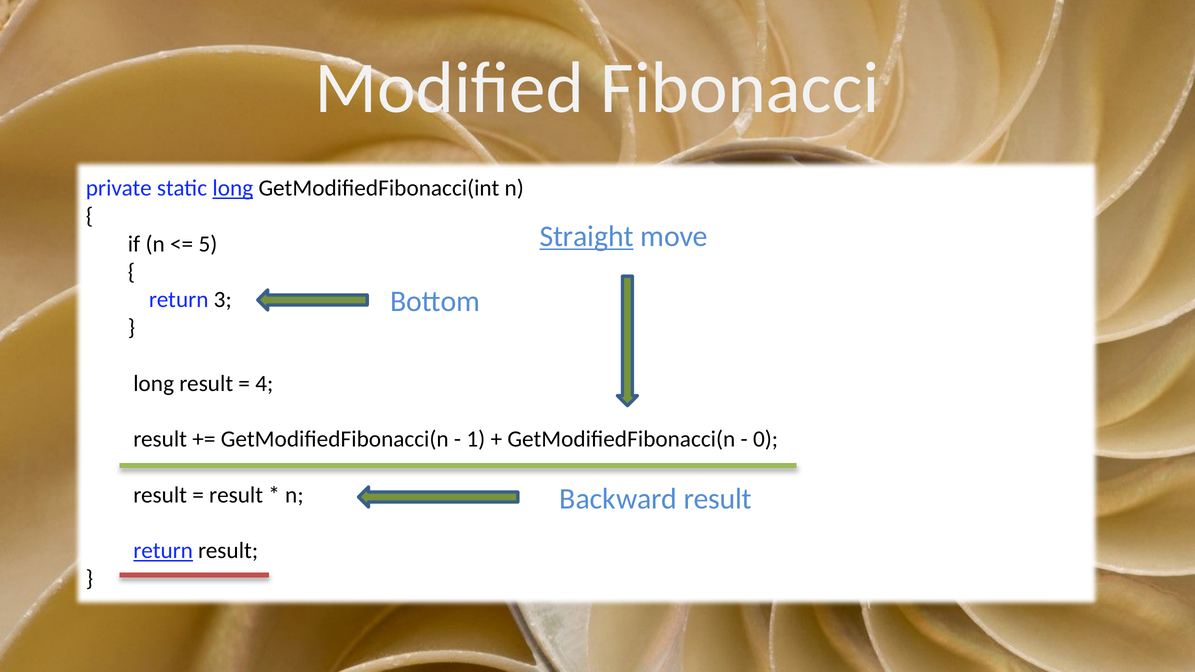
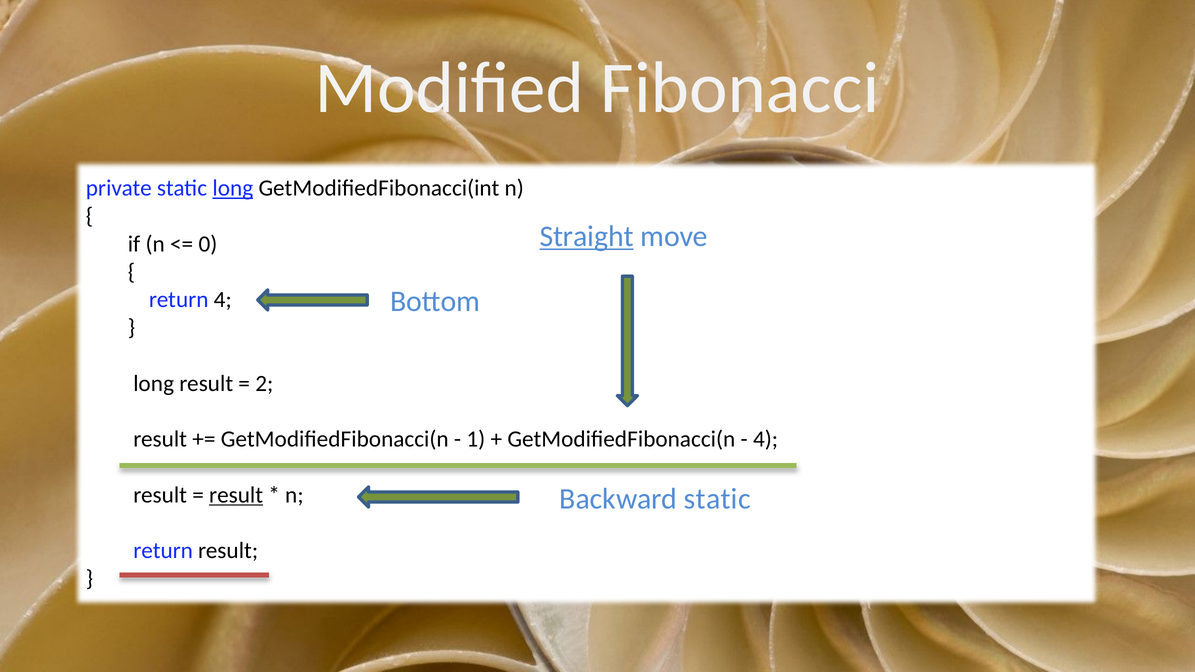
5: 5 -> 0 (208, 244)
return 3: 3 -> 4 (223, 300)
4: 4 -> 2 (264, 384)
0: 0 -> 4 (766, 439)
result underline: none -> present (236, 495)
Backward result: result -> static (717, 499)
return underline: present -> none (163, 551)
